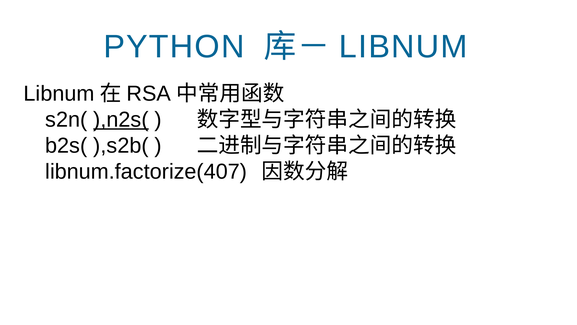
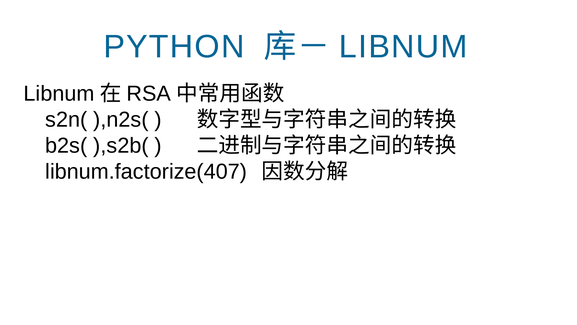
),n2s( underline: present -> none (121, 119)
